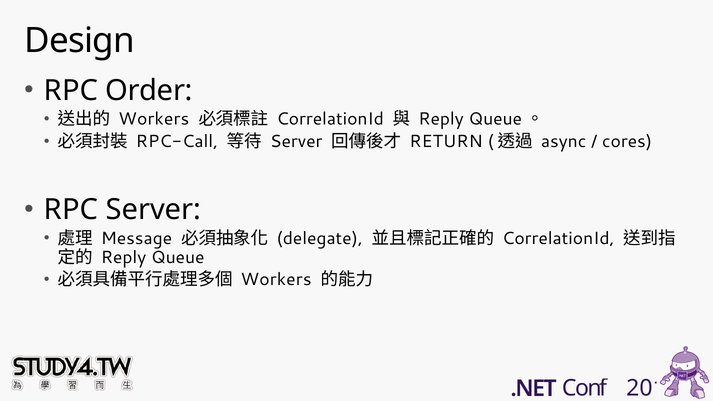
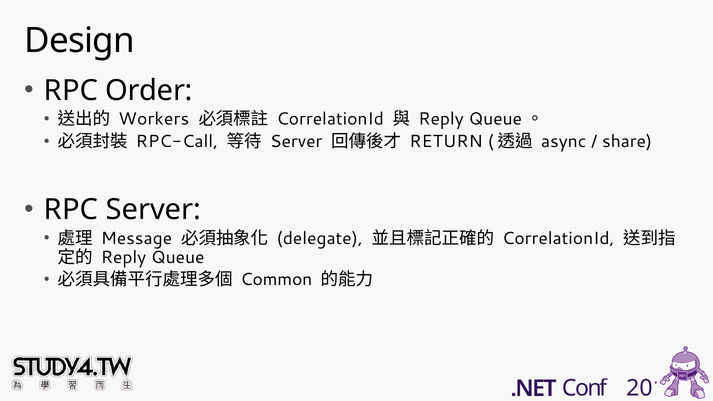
cores: cores -> share (627, 142)
Workers: Workers -> Common (276, 280)
